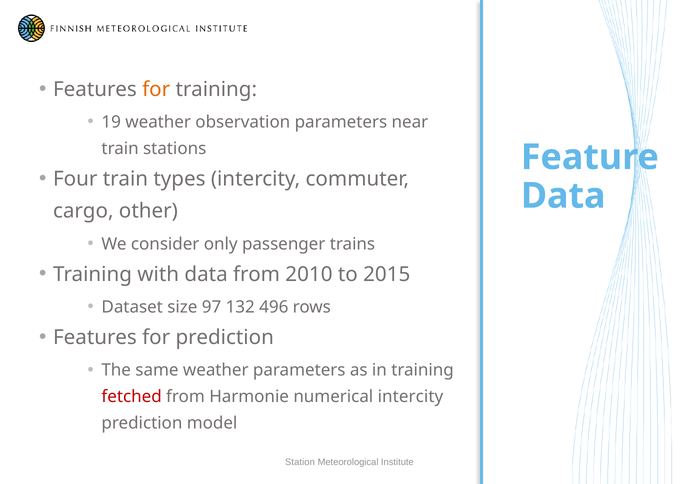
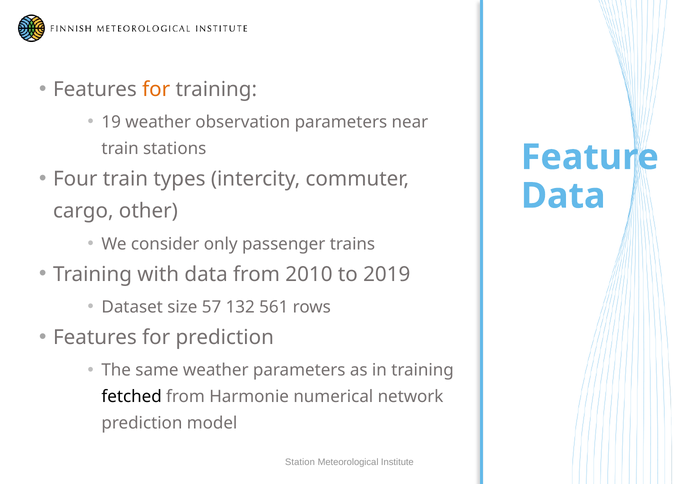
2015: 2015 -> 2019 (387, 274)
97: 97 -> 57 (212, 307)
496: 496 -> 561 (274, 307)
fetched colour: red -> black (132, 397)
numerical intercity: intercity -> network (411, 397)
